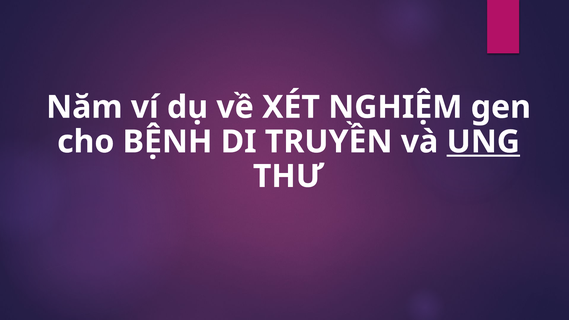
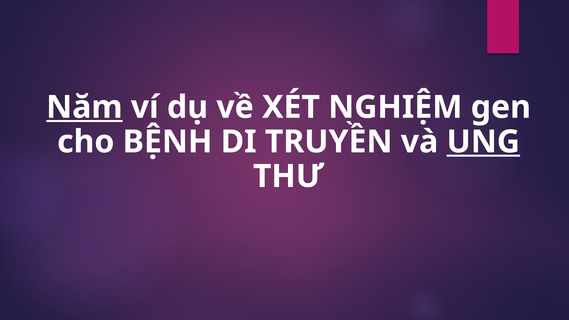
Năm underline: none -> present (84, 107)
